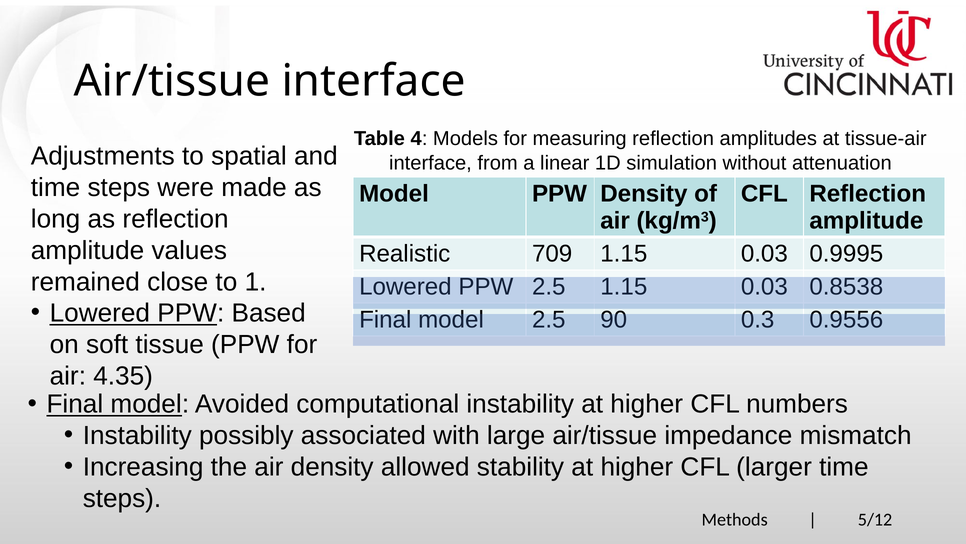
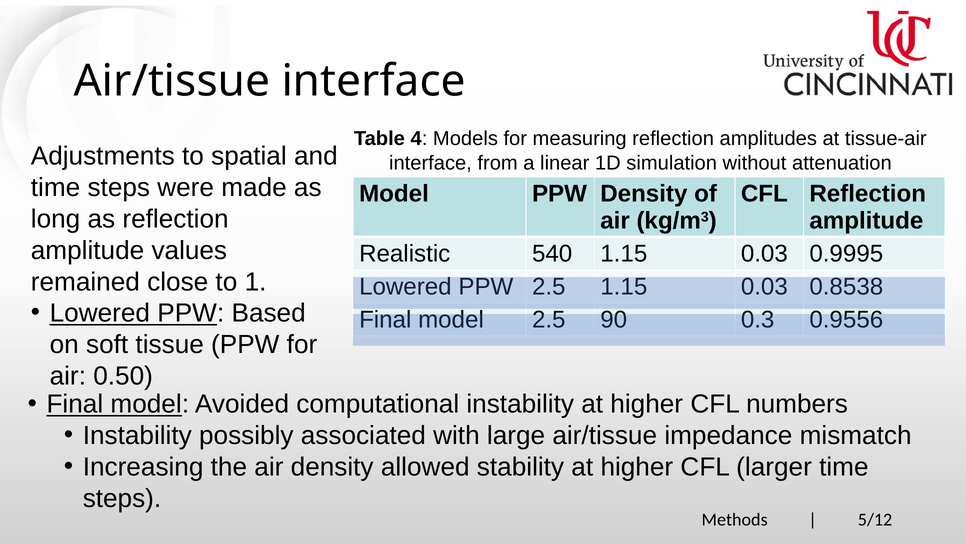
709: 709 -> 540 (552, 254)
4.35: 4.35 -> 0.50 (123, 376)
